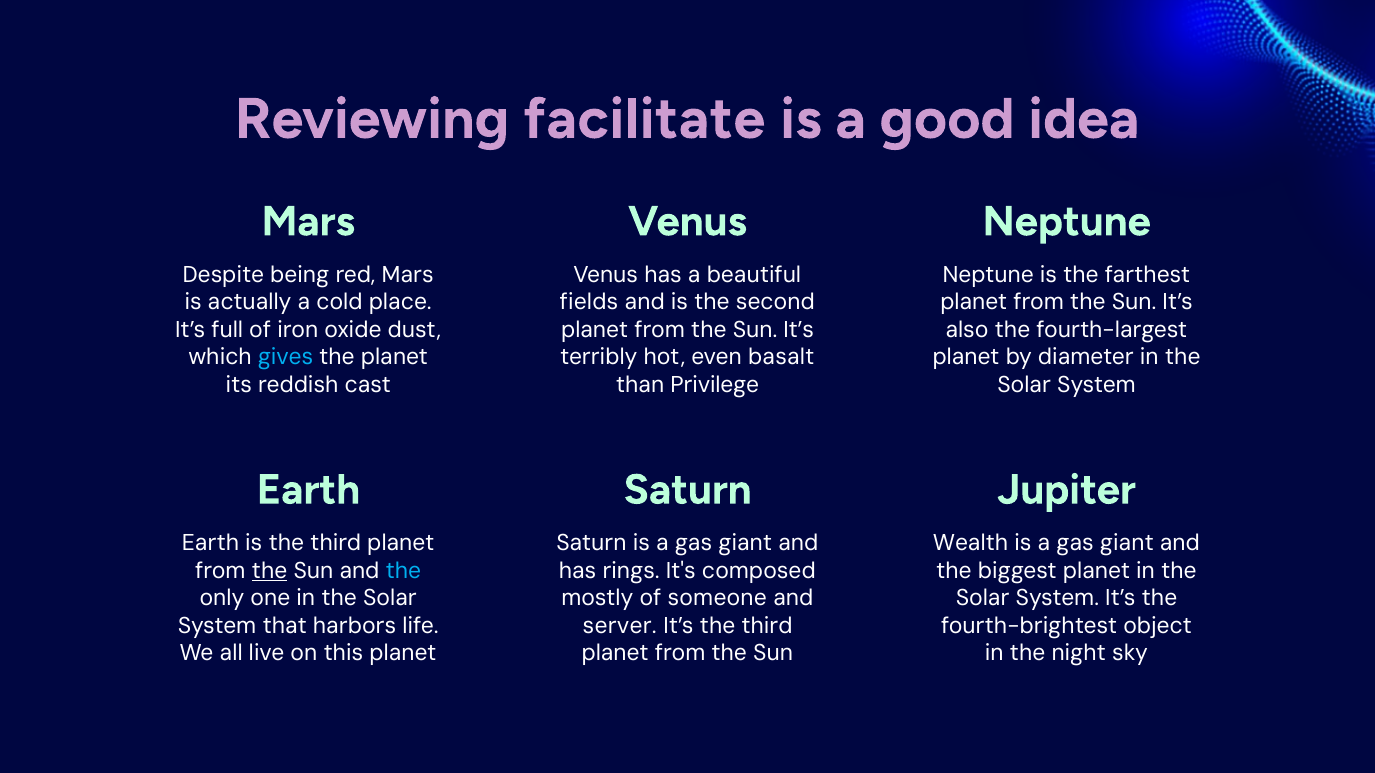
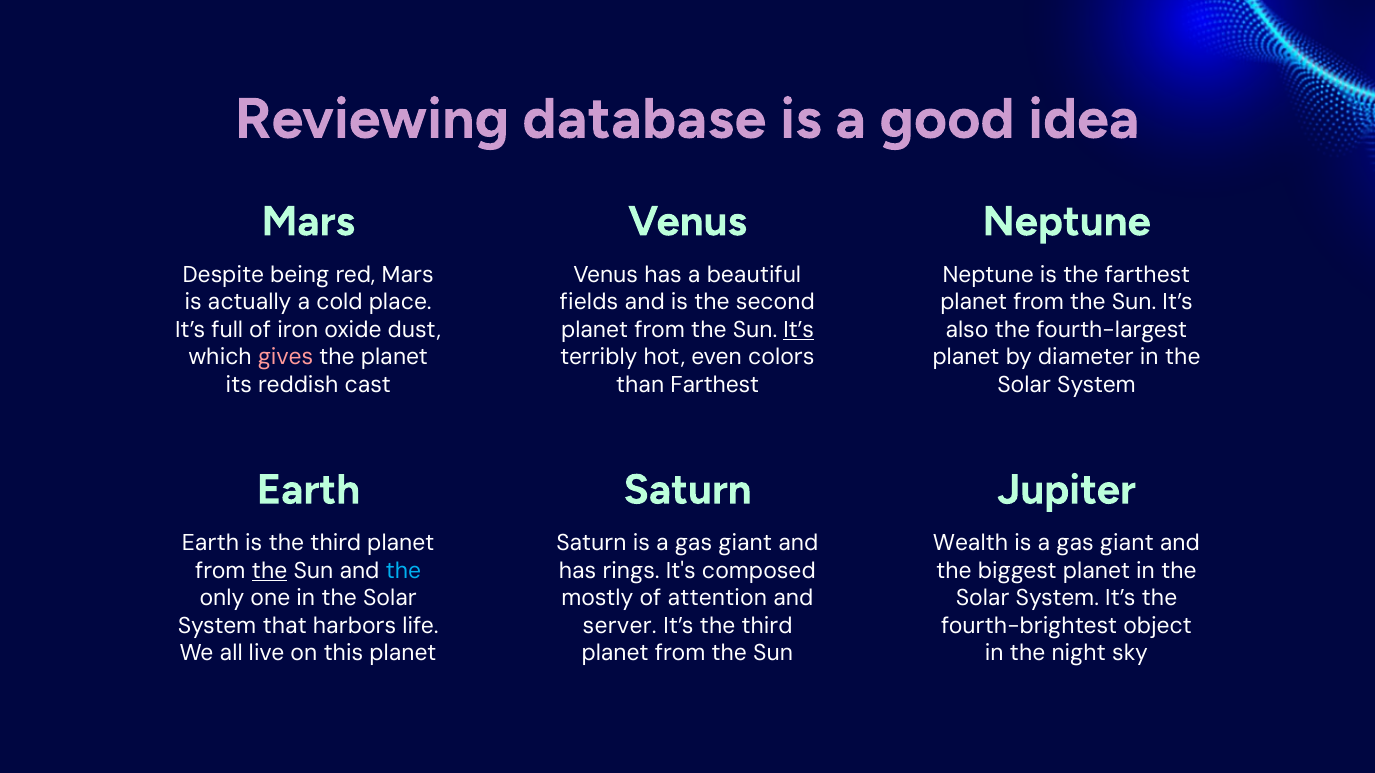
facilitate: facilitate -> database (644, 119)
It’s underline: none -> present (799, 330)
gives colour: light blue -> pink (285, 357)
basalt: basalt -> colors (781, 357)
than Privilege: Privilege -> Farthest (715, 385)
someone: someone -> attention (717, 599)
